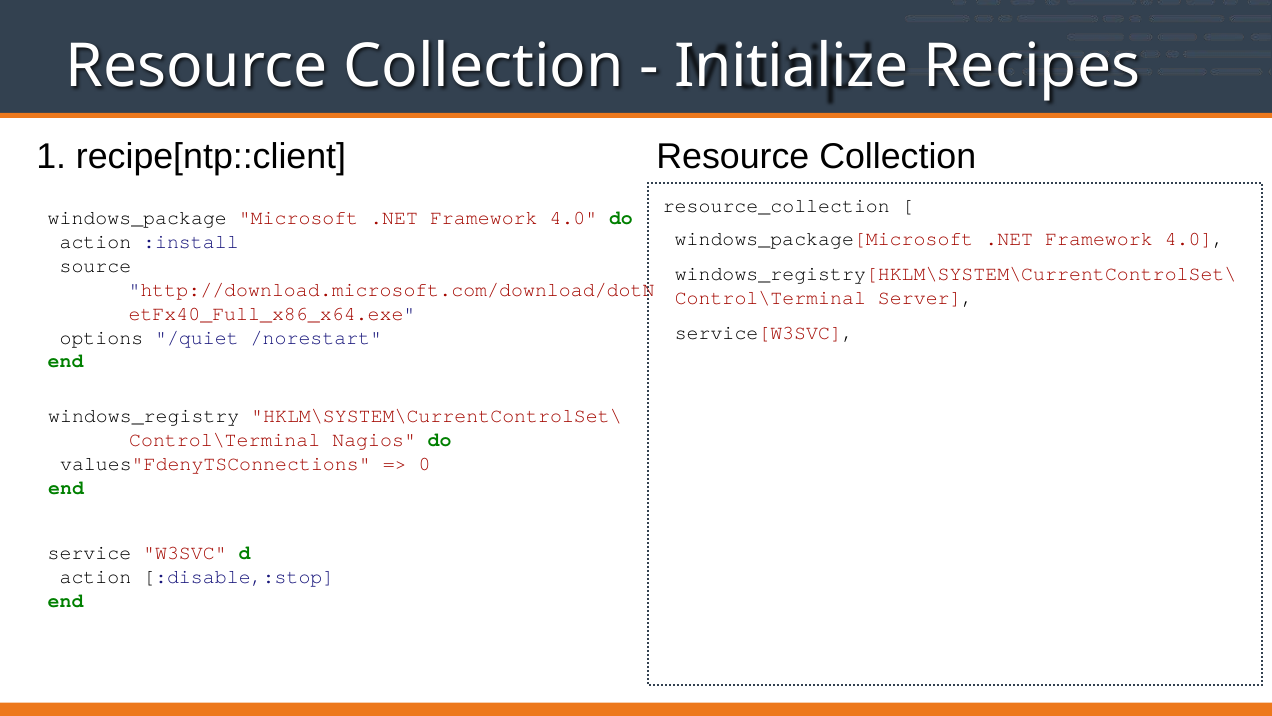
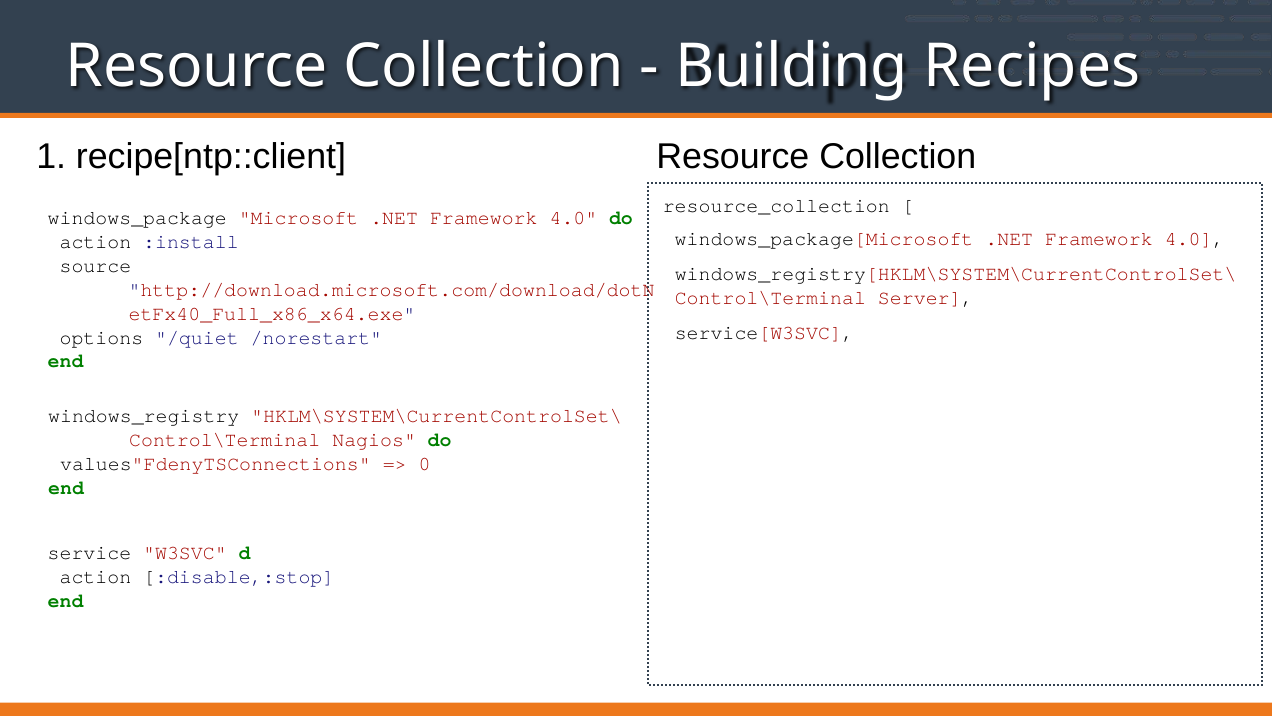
Initialize: Initialize -> Building (792, 66)
